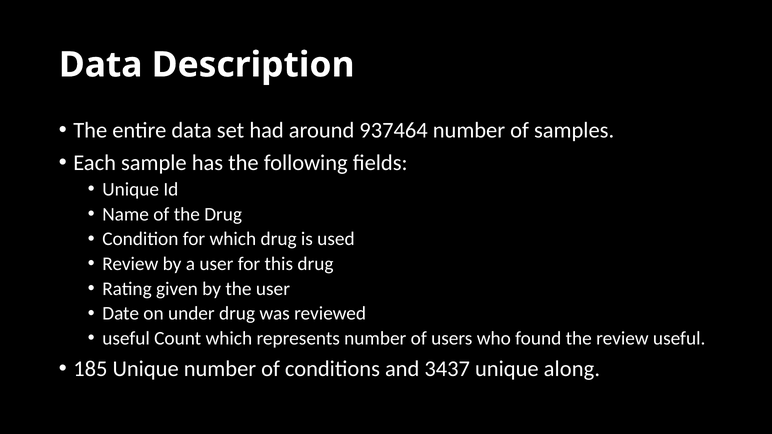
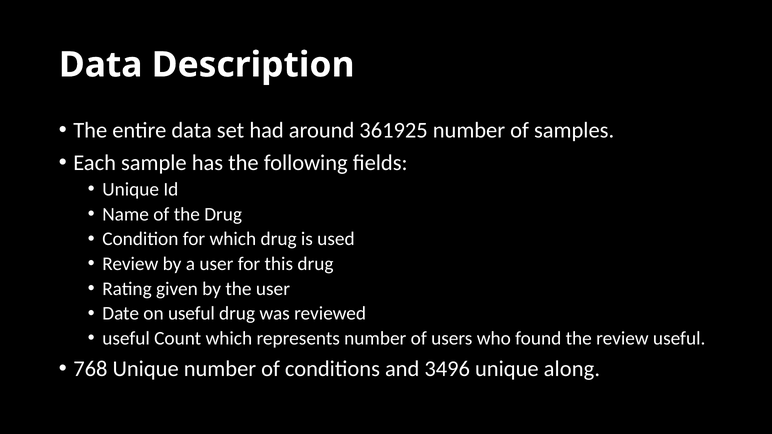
937464: 937464 -> 361925 (394, 130)
on under: under -> useful (191, 314)
185: 185 -> 768 (90, 369)
3437: 3437 -> 3496 (447, 369)
